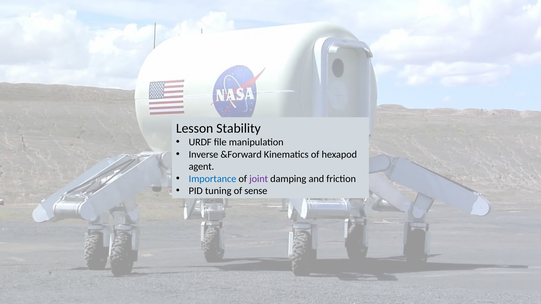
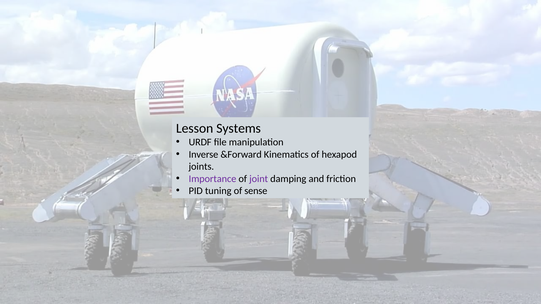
Stability: Stability -> Systems (239, 128)
agent: agent -> joints (201, 167)
Importance colour: blue -> purple (213, 179)
